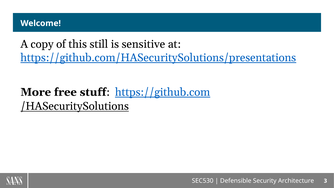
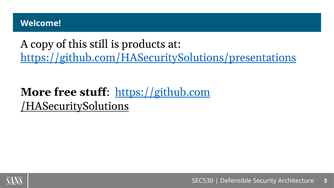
sensitive: sensitive -> products (143, 44)
